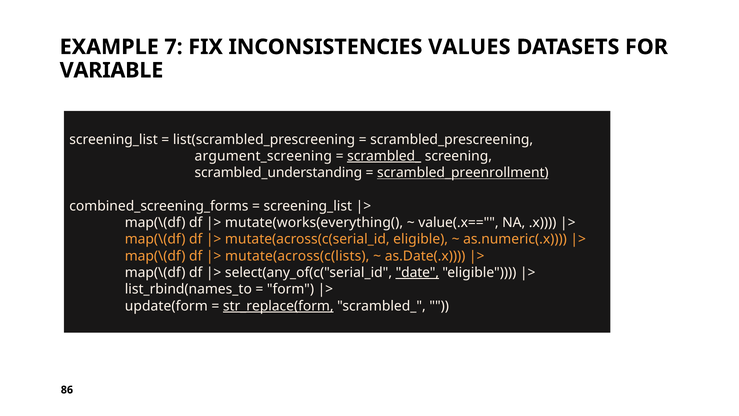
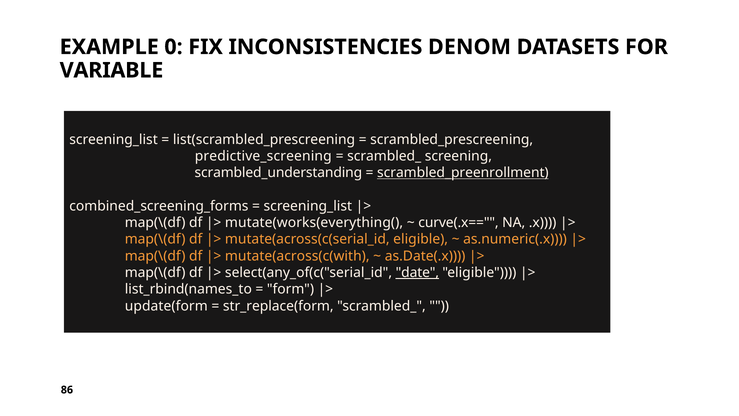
7: 7 -> 0 (174, 47)
VALUES: VALUES -> DENOM (469, 47)
argument_screening: argument_screening -> predictive_screening (263, 156)
scrambled_ underline: present -> none (384, 156)
value(.x==: value(.x== -> curve(.x== (459, 223)
mutate(across(c(lists: mutate(across(c(lists -> mutate(across(c(with (297, 256)
str_replace(form underline: present -> none (278, 306)
